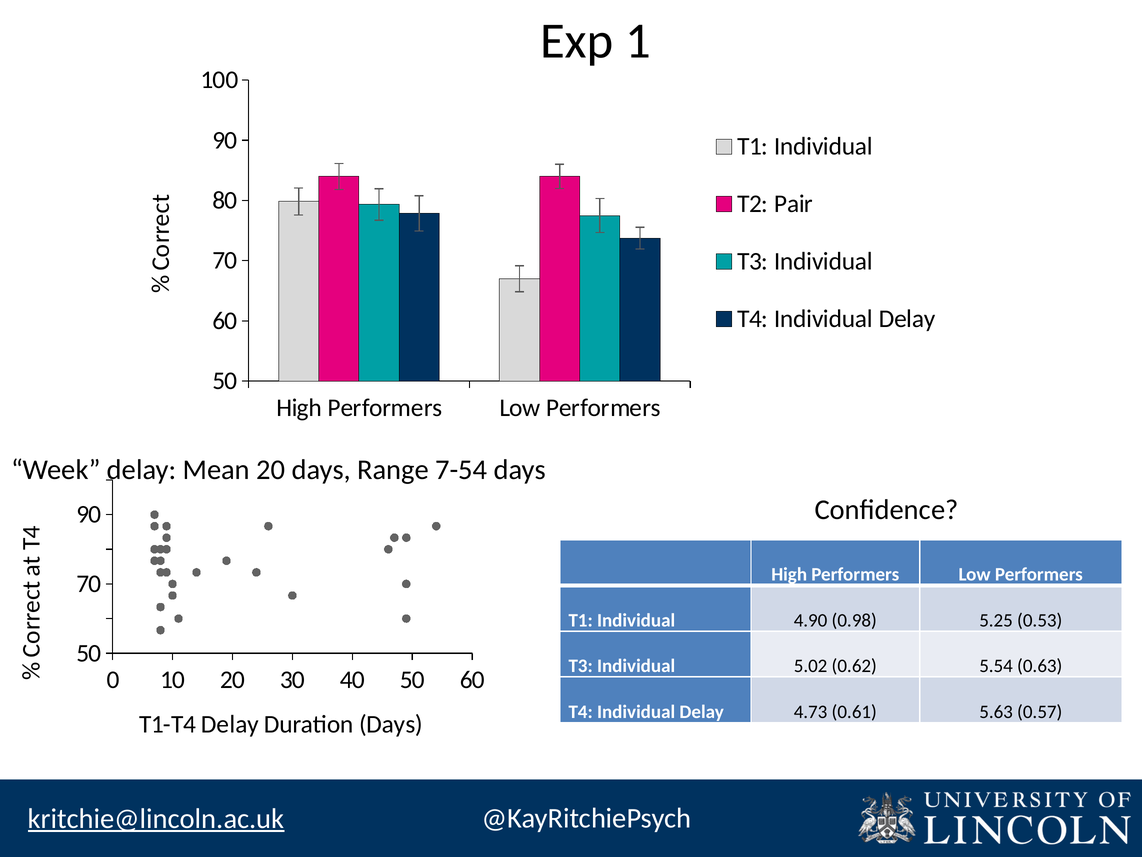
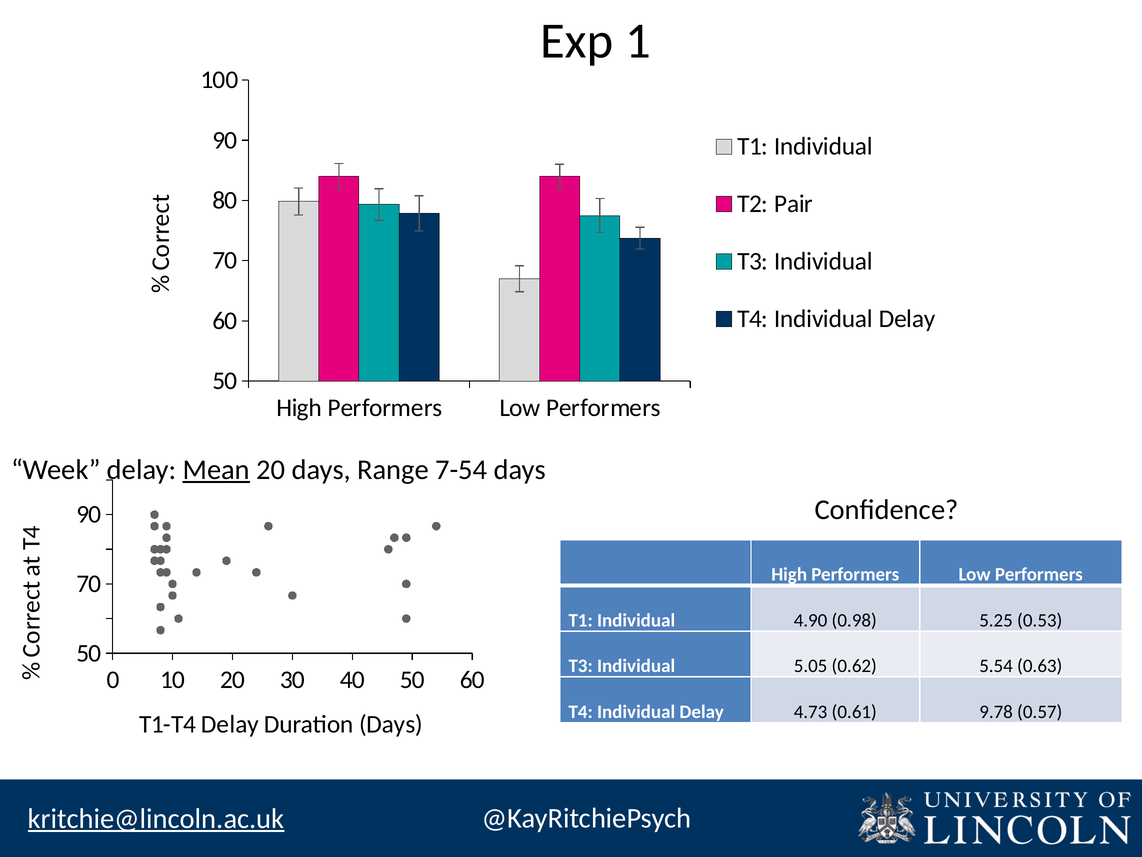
Mean underline: none -> present (216, 469)
5.02: 5.02 -> 5.05 (811, 666)
5.63: 5.63 -> 9.78 (996, 711)
